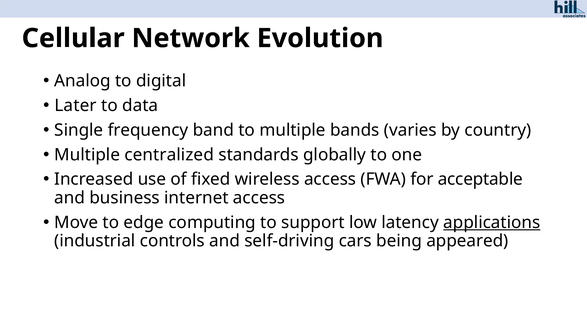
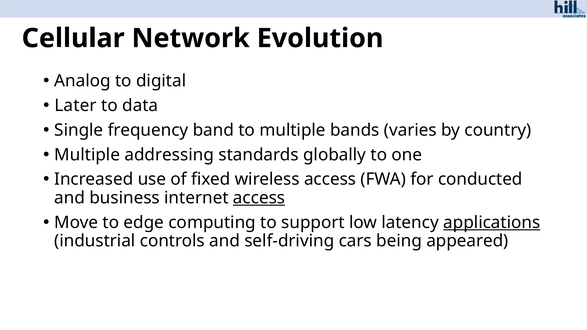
centralized: centralized -> addressing (169, 155)
acceptable: acceptable -> conducted (480, 179)
access underline: none -> present (259, 198)
